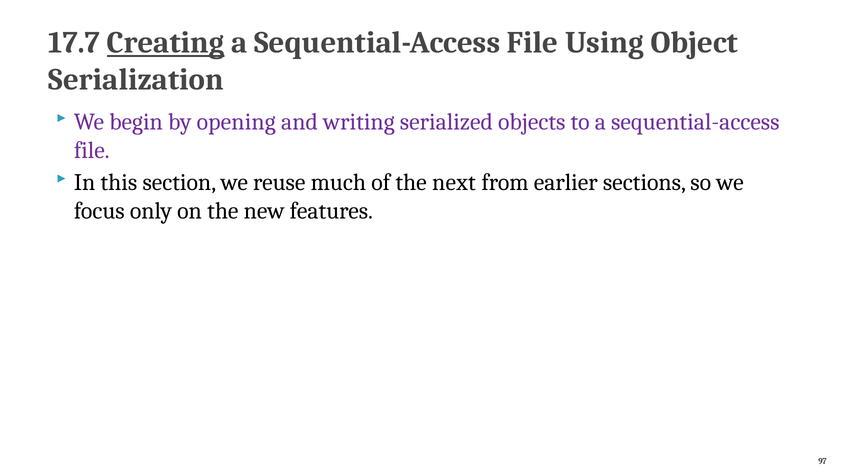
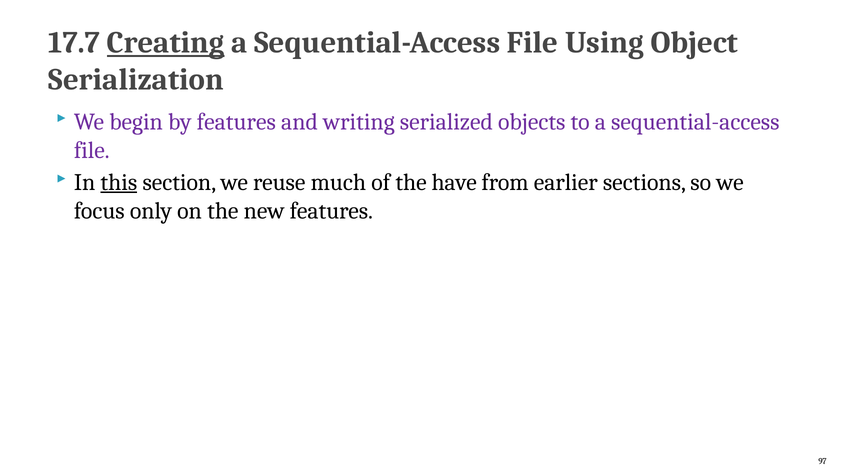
by opening: opening -> features (236, 122)
this underline: none -> present (119, 182)
next: next -> have (454, 182)
